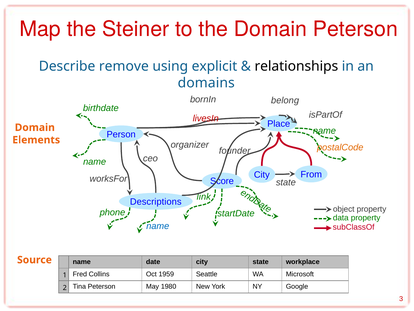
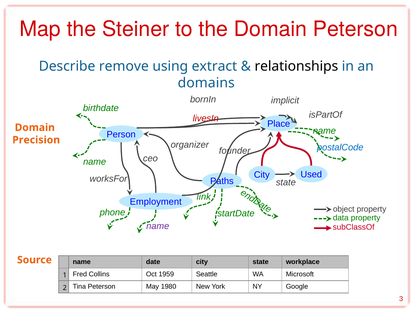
explicit: explicit -> extract (214, 66)
belong: belong -> implicit (285, 100)
Elements: Elements -> Precision (36, 140)
postalCode colour: orange -> blue (340, 147)
From: From -> Used (311, 174)
Score: Score -> Paths (222, 181)
Descriptions: Descriptions -> Employment (156, 202)
name colour: blue -> purple (158, 226)
